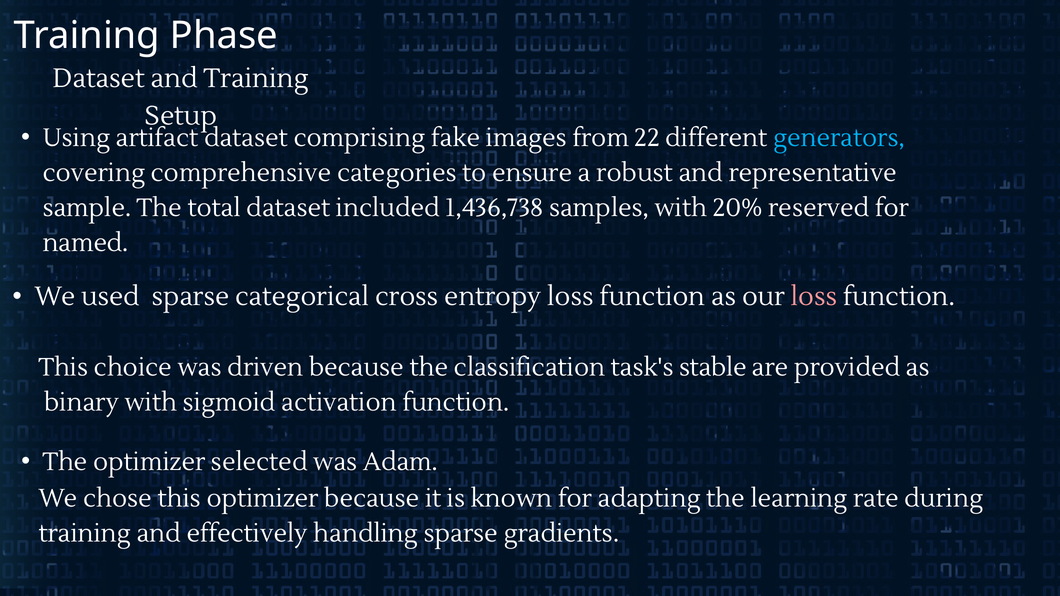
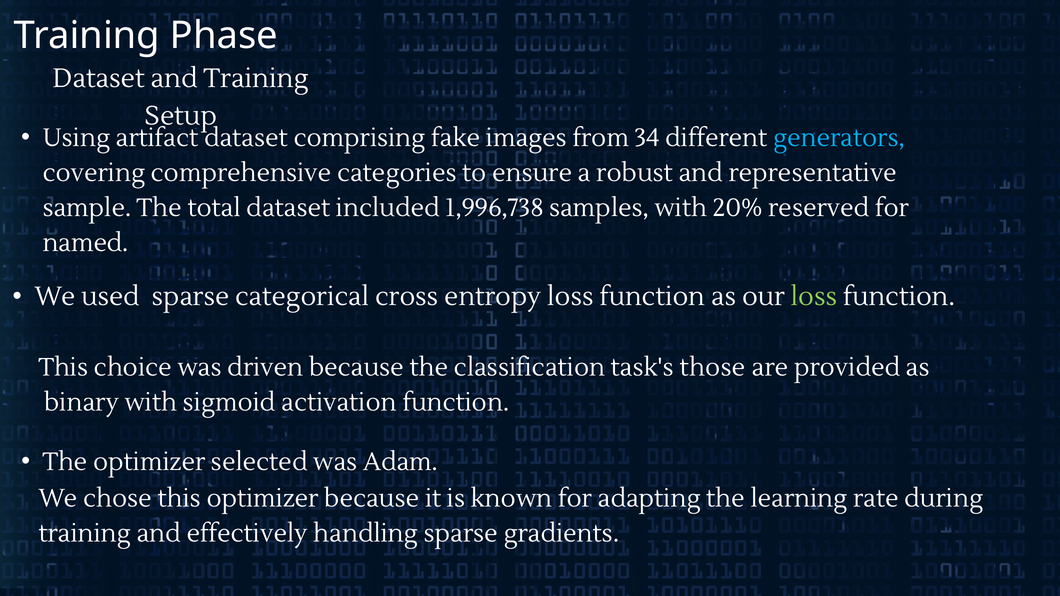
22: 22 -> 34 (647, 138)
1,436,738: 1,436,738 -> 1,996,738 (495, 208)
loss colour: pink -> light green (814, 297)
stable: stable -> those (713, 368)
